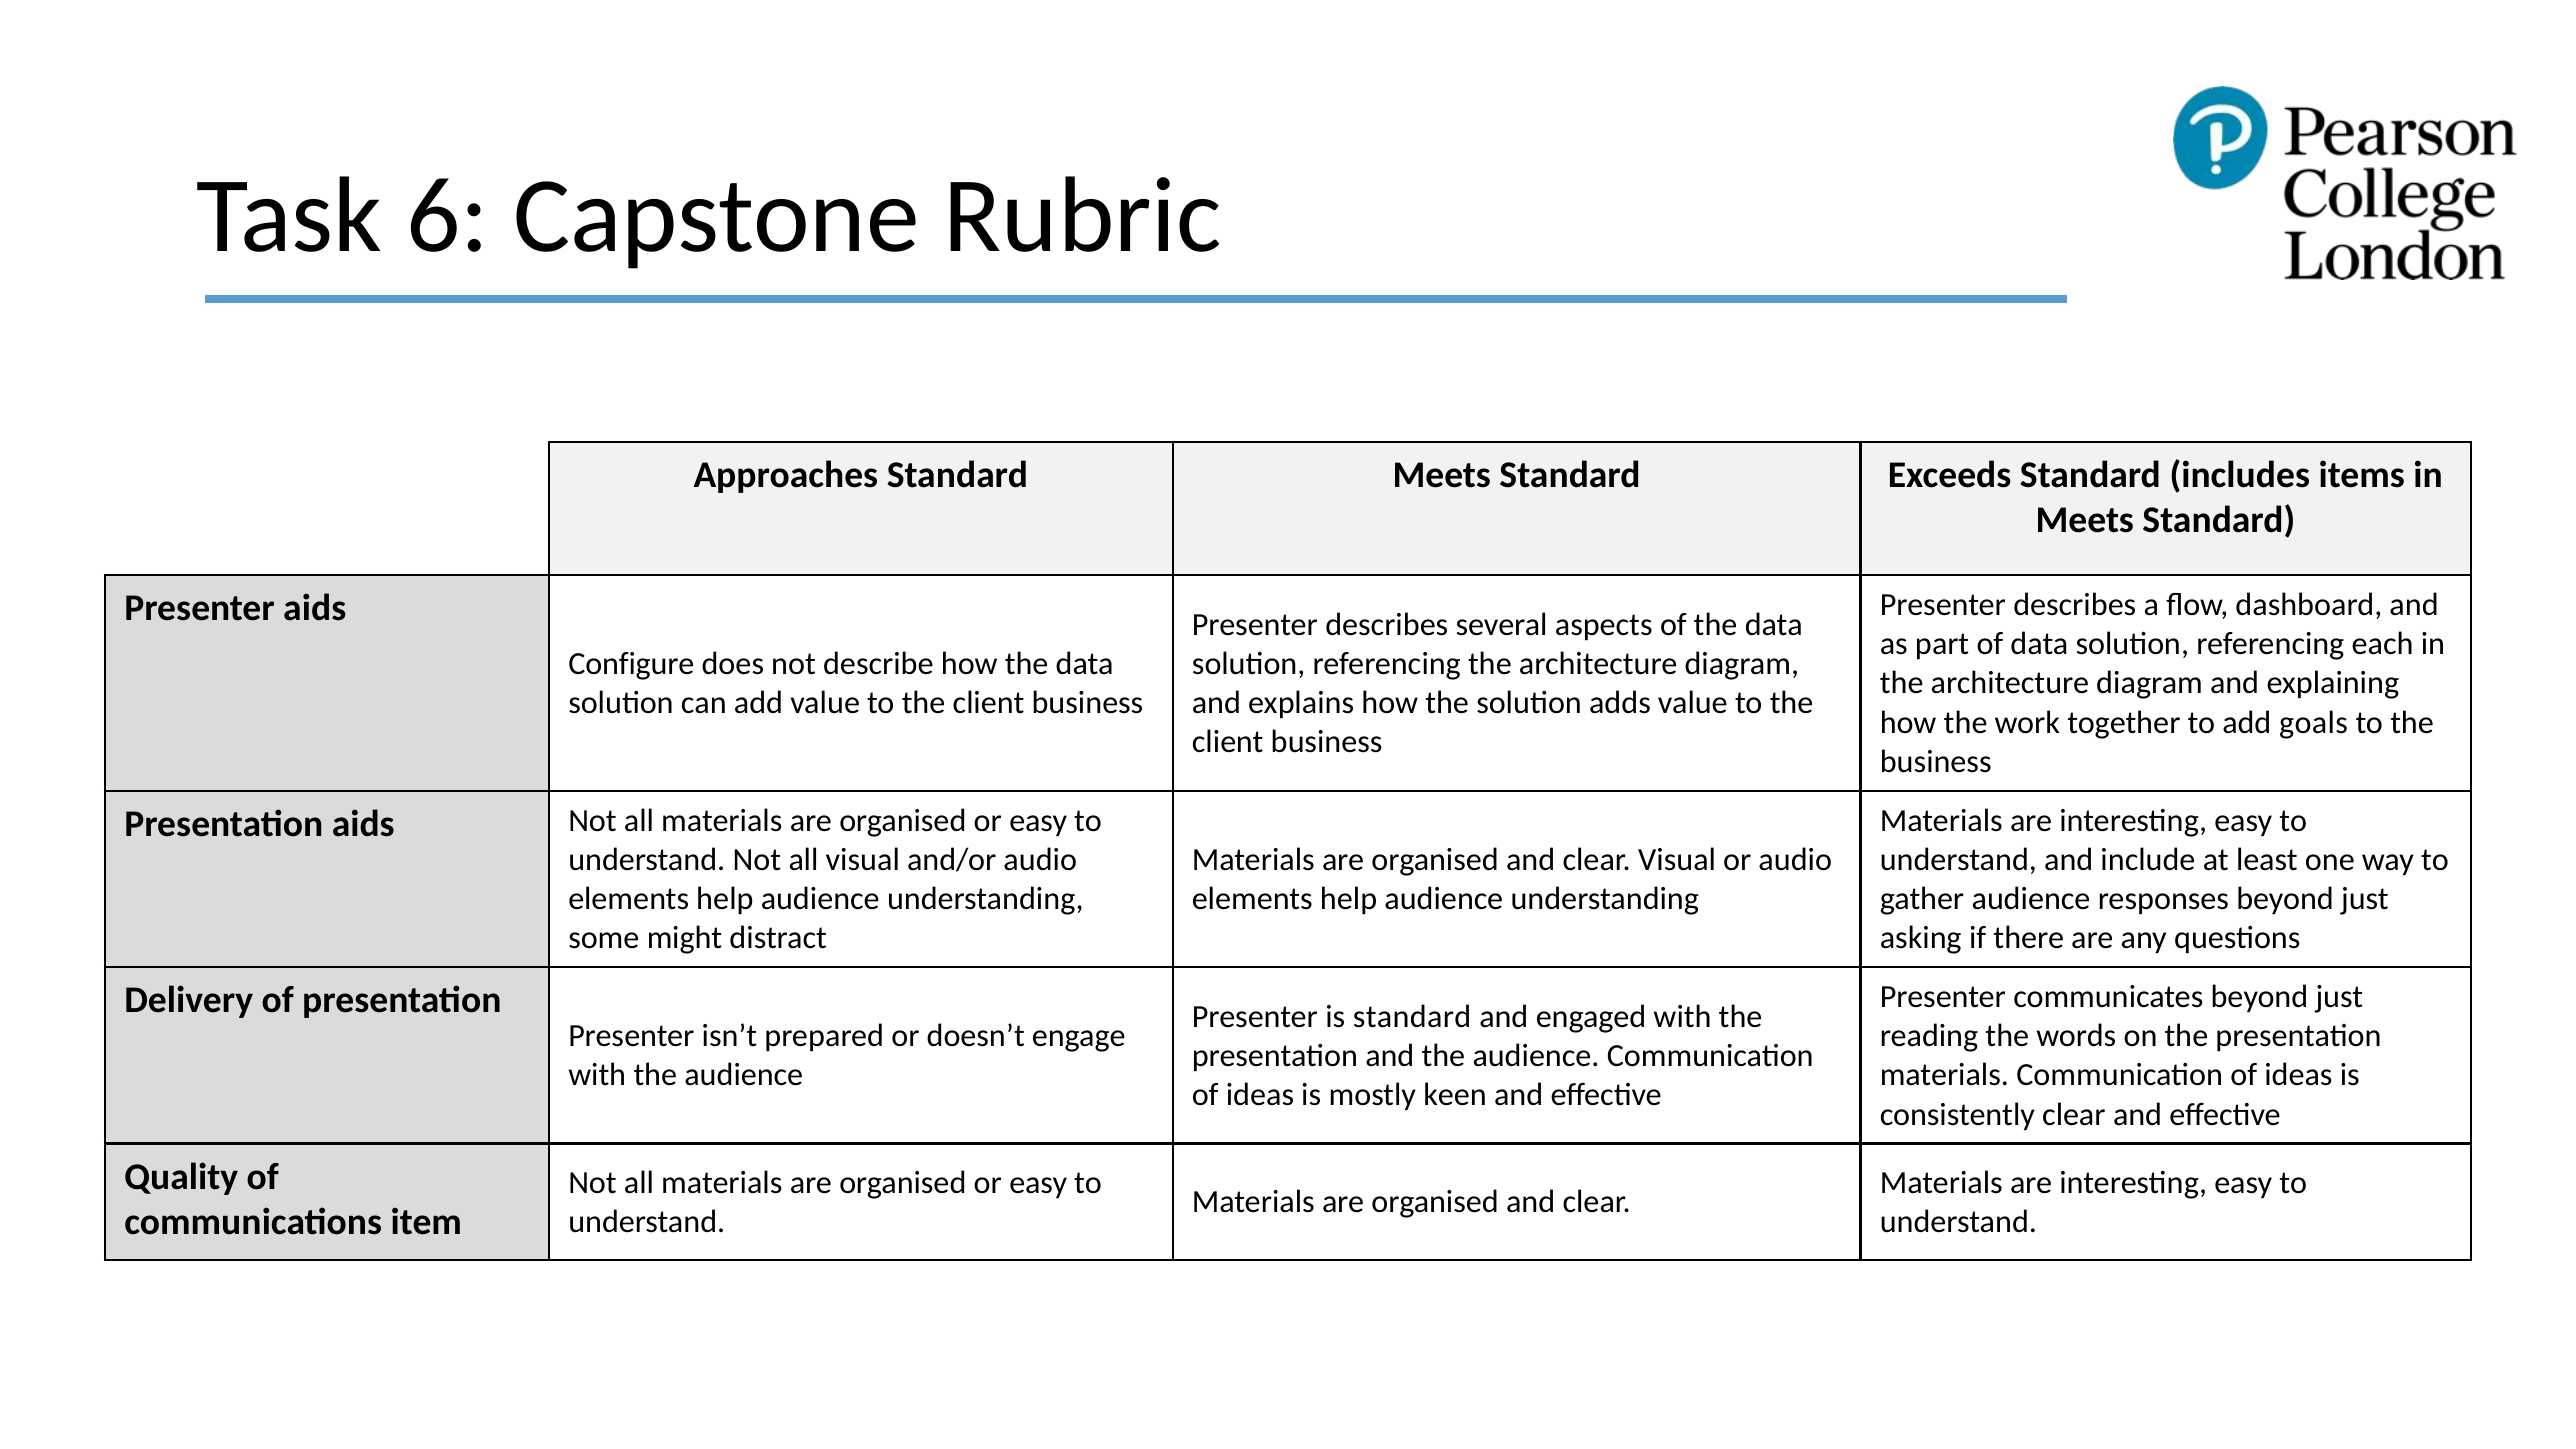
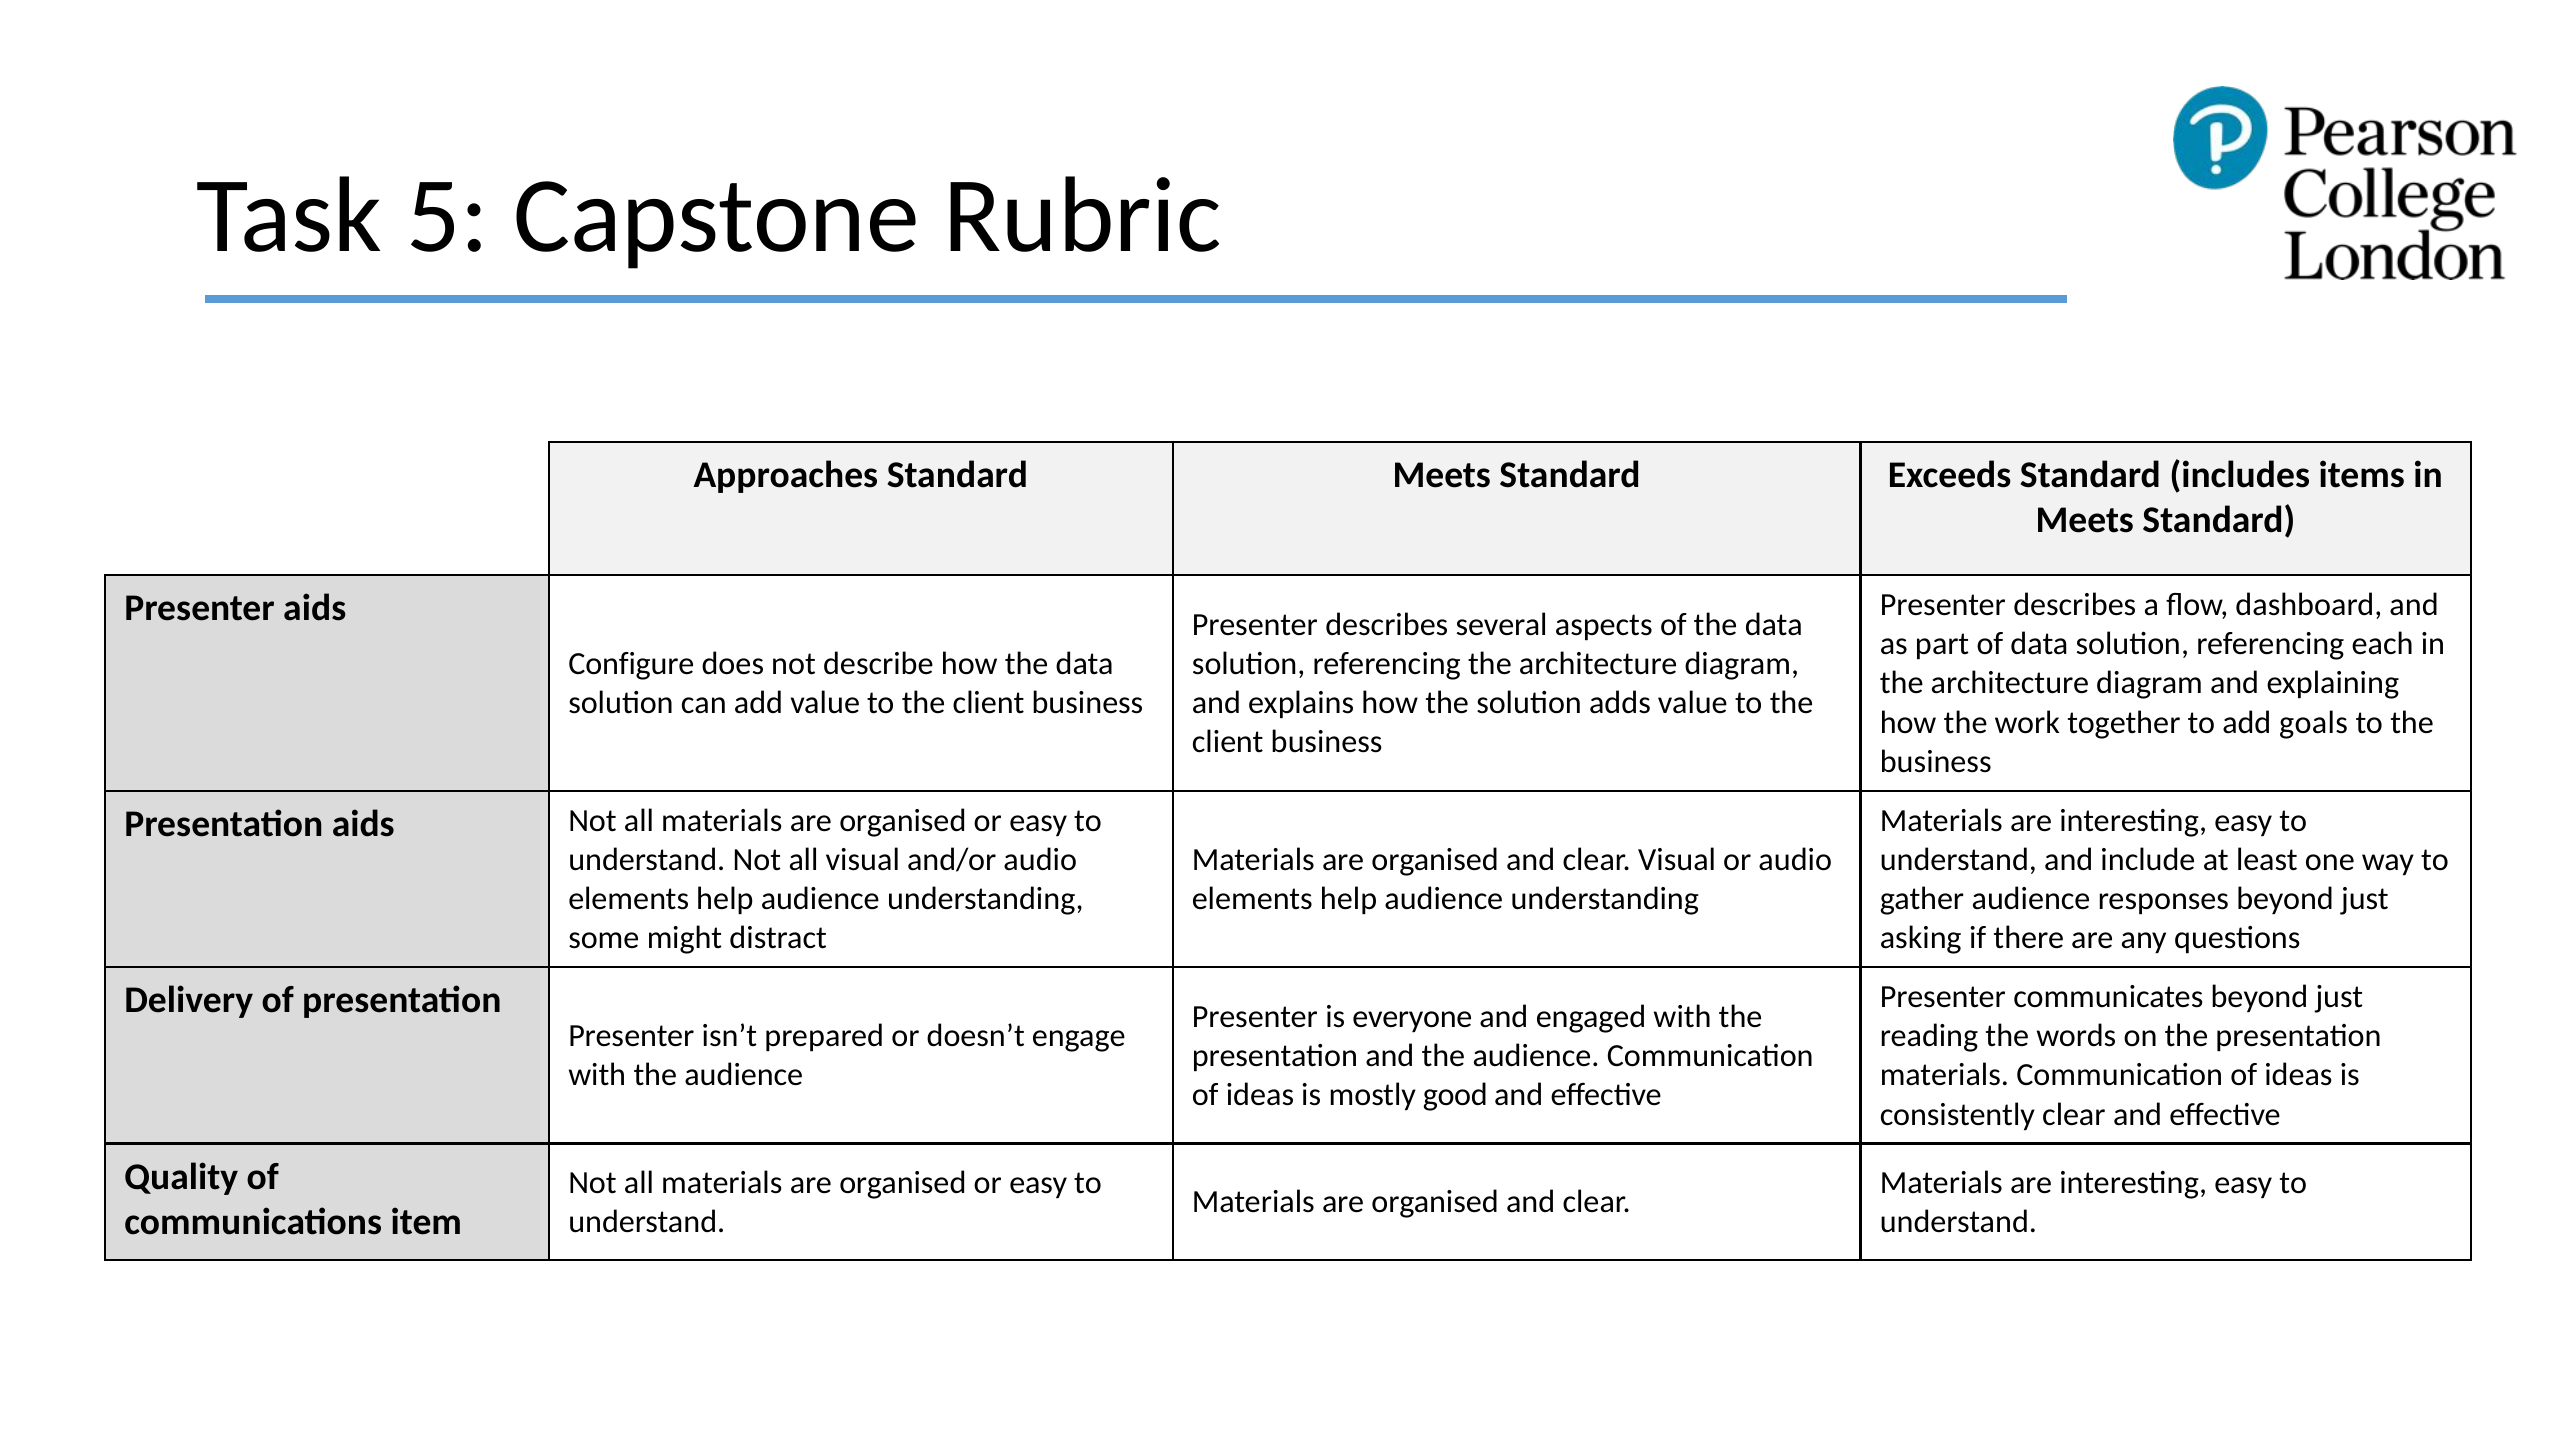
6: 6 -> 5 (448, 216)
is standard: standard -> everyone (1412, 1016)
keen: keen -> good (1455, 1095)
